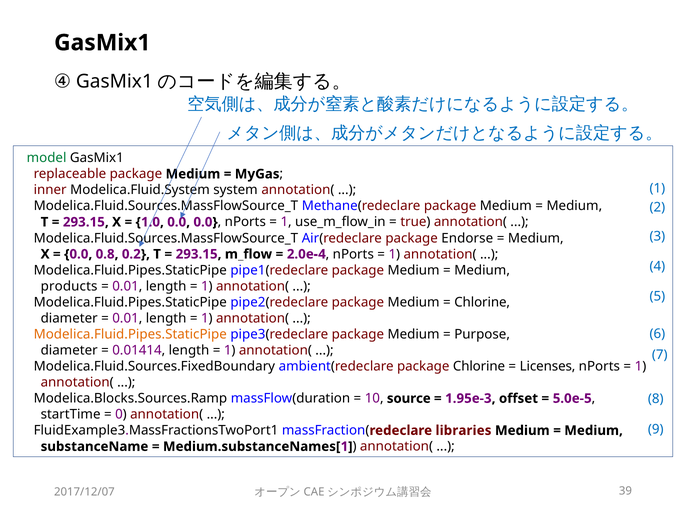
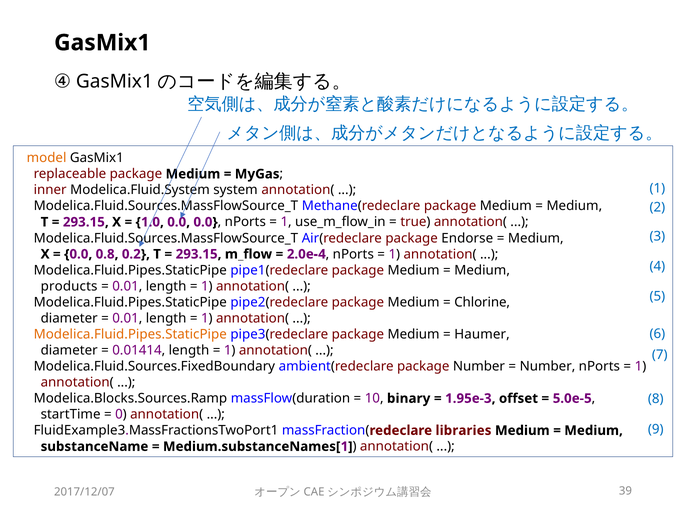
model colour: green -> orange (47, 158)
Purpose: Purpose -> Haumer (482, 334)
package Chlorine: Chlorine -> Number (479, 366)
Licenses: Licenses -> Number (548, 366)
source: source -> binary (409, 398)
